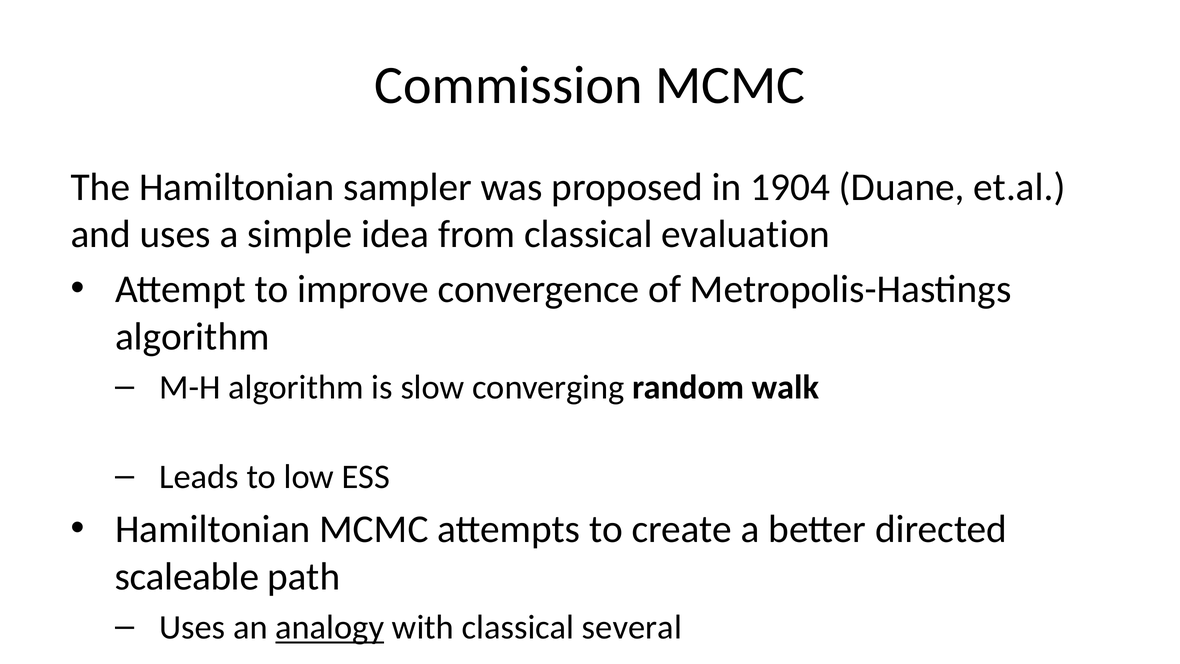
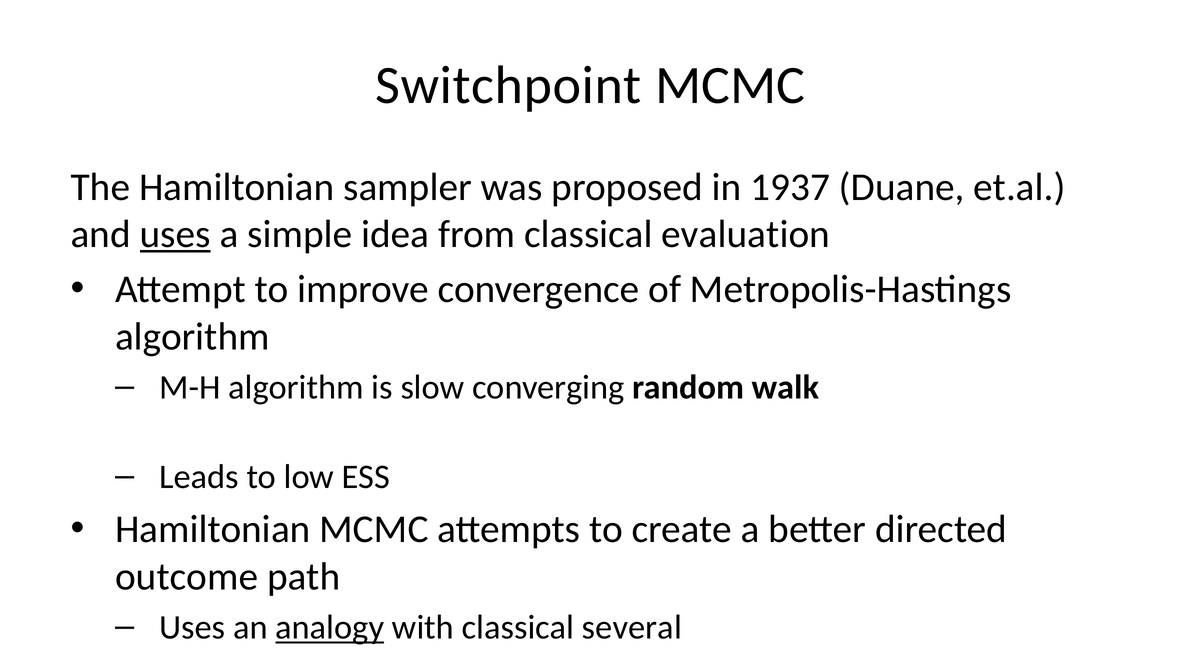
Commission: Commission -> Switchpoint (508, 86)
1904: 1904 -> 1937 (790, 187)
uses underline: none -> present (175, 234)
scaleable: scaleable -> outcome (187, 577)
